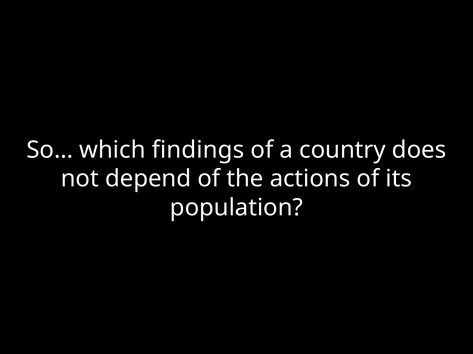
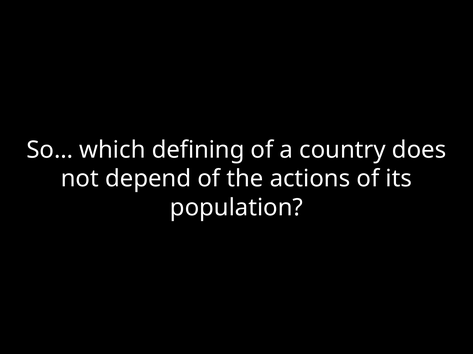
findings: findings -> defining (198, 150)
